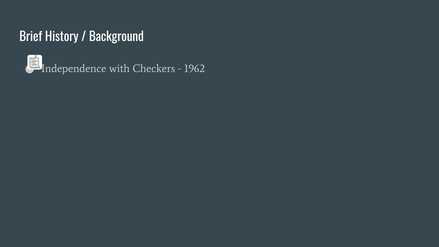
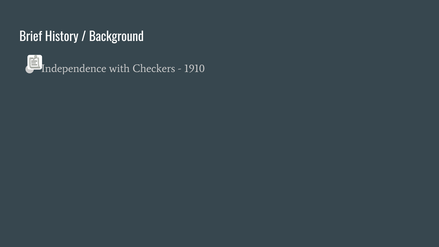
1962: 1962 -> 1910 (195, 69)
